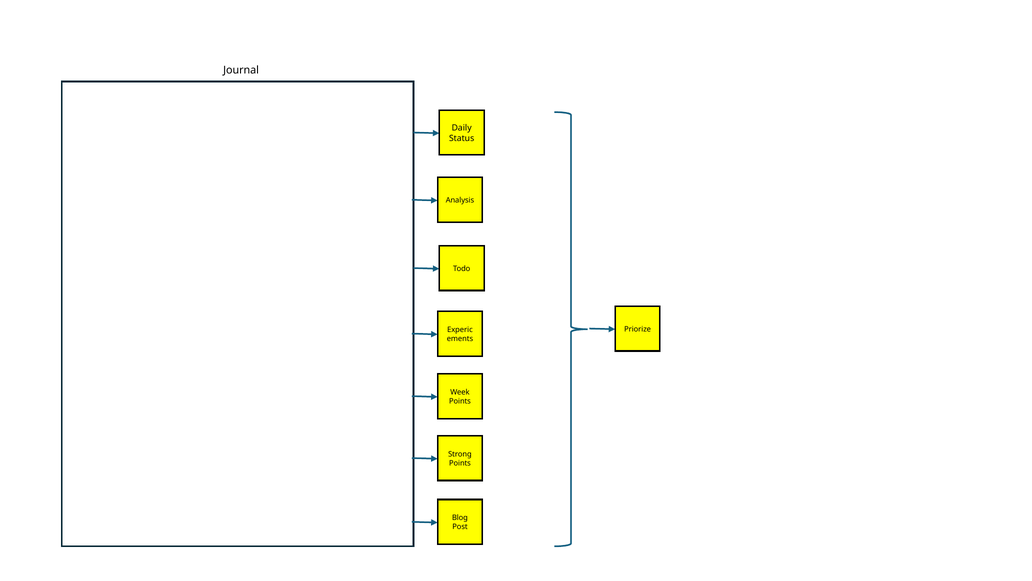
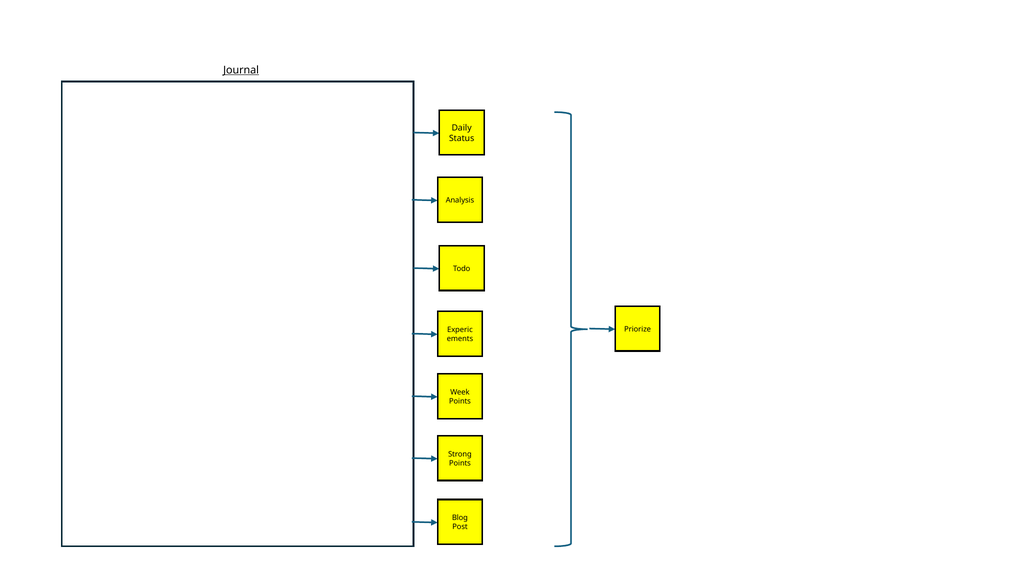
Journal underline: none -> present (241, 70)
